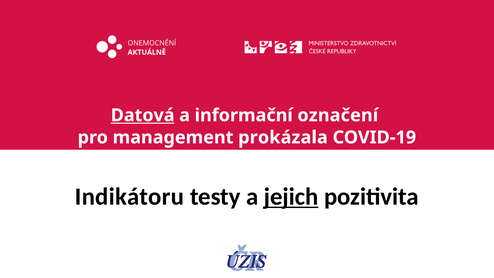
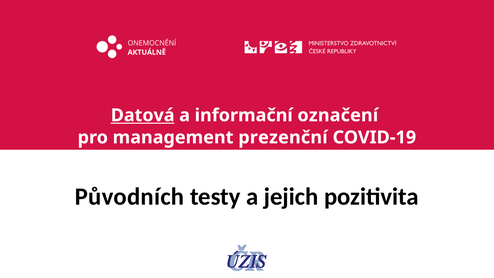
prokázala: prokázala -> prezenční (283, 137)
Indikátoru: Indikátoru -> Původních (129, 197)
jejich underline: present -> none (291, 197)
